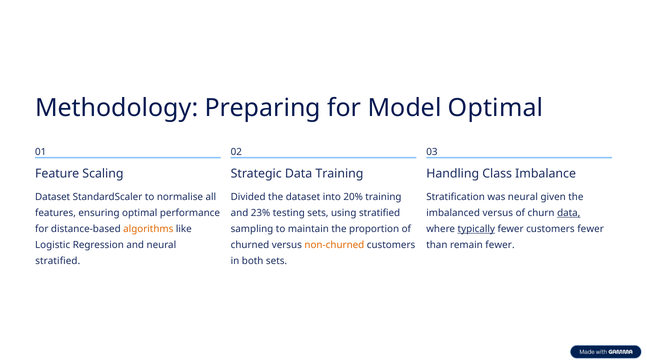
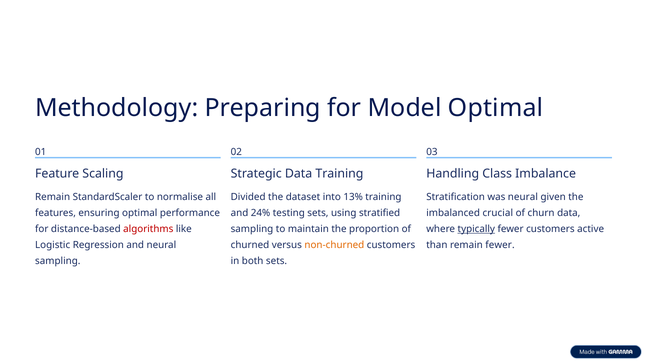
Dataset: Dataset -> Remain (53, 197)
20%: 20% -> 13% (353, 197)
23%: 23% -> 24% (261, 213)
imbalanced versus: versus -> crucial (498, 213)
data underline: present -> none (569, 213)
algorithms colour: orange -> red (148, 229)
customers fewer: fewer -> active (591, 229)
stratified: stratified -> sampling (58, 261)
